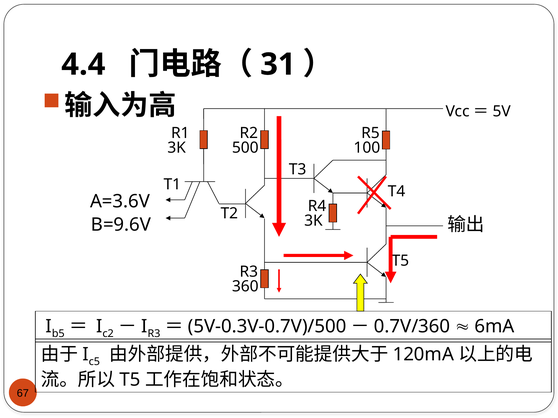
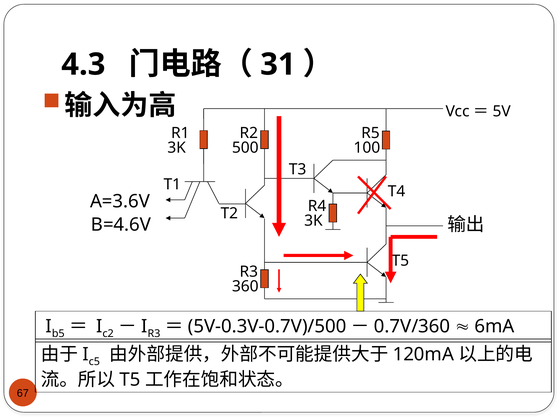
4.4: 4.4 -> 4.3 (83, 64)
B=9.6V: B=9.6V -> B=4.6V (121, 225)
